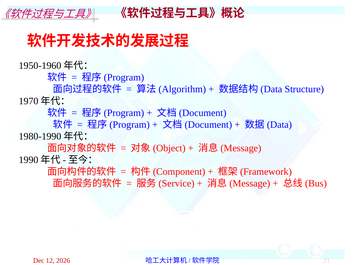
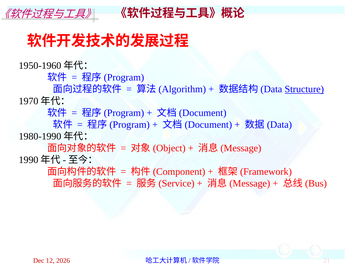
Structure underline: none -> present (304, 89)
